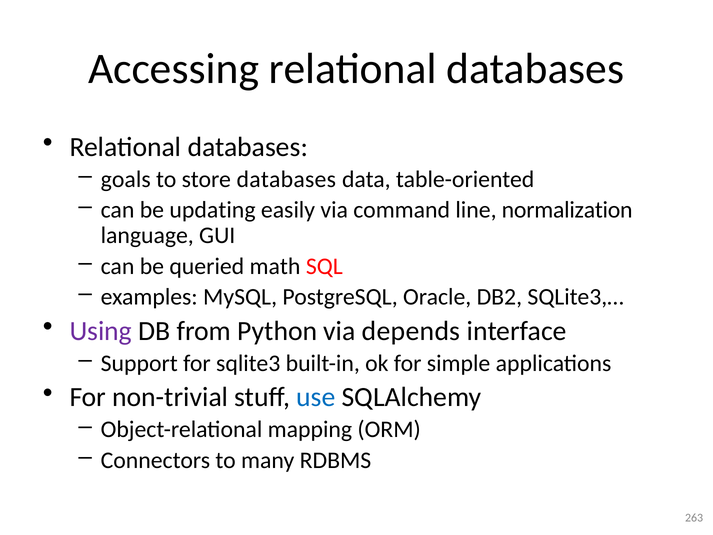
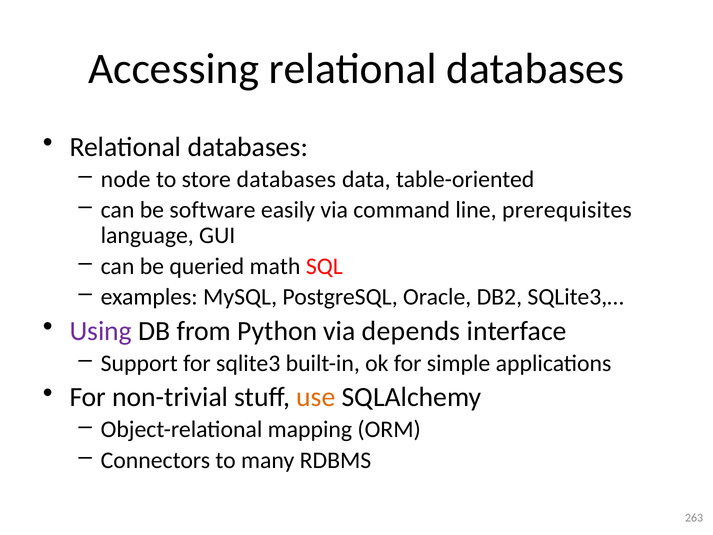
goals: goals -> node (126, 179)
updating: updating -> software (212, 210)
normalization: normalization -> prerequisites (567, 210)
use colour: blue -> orange (316, 397)
